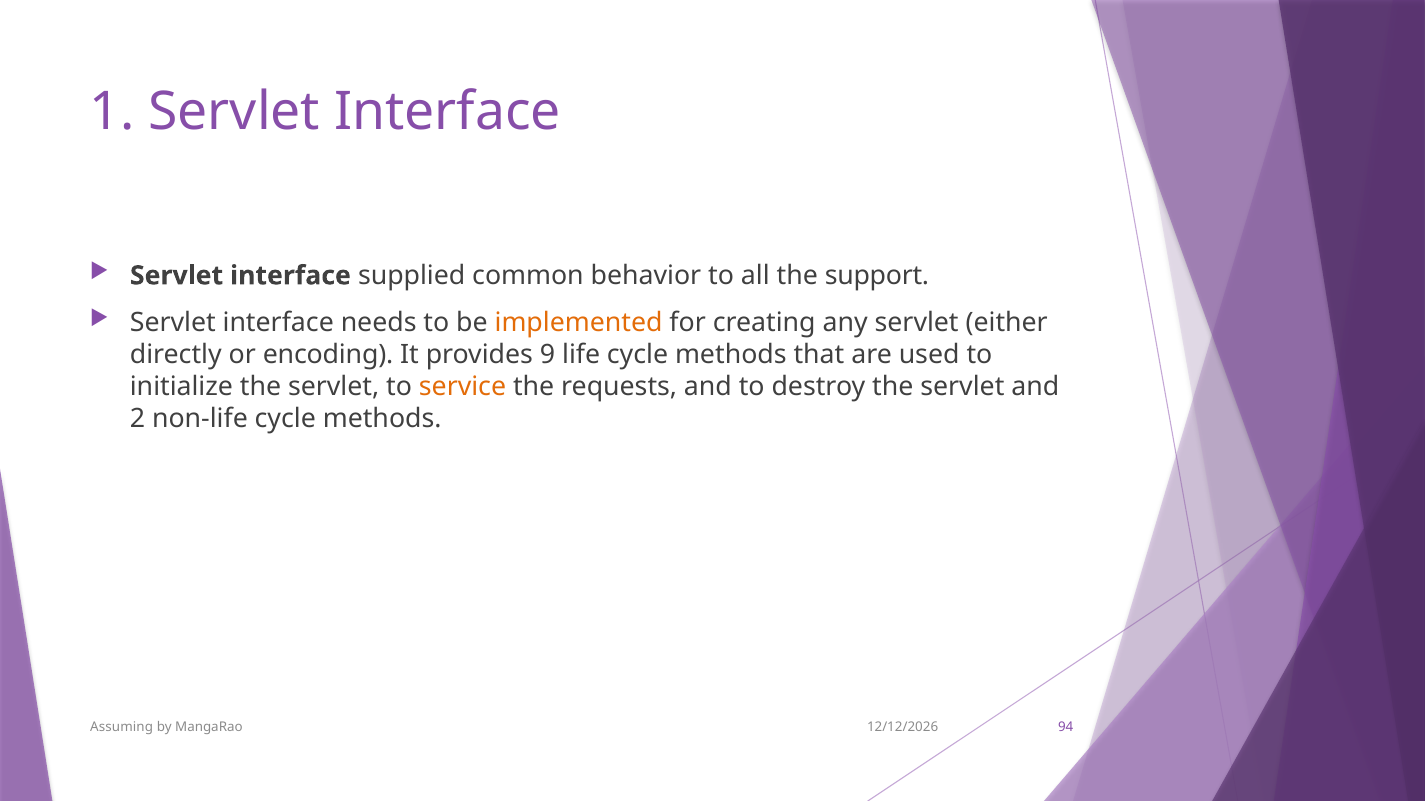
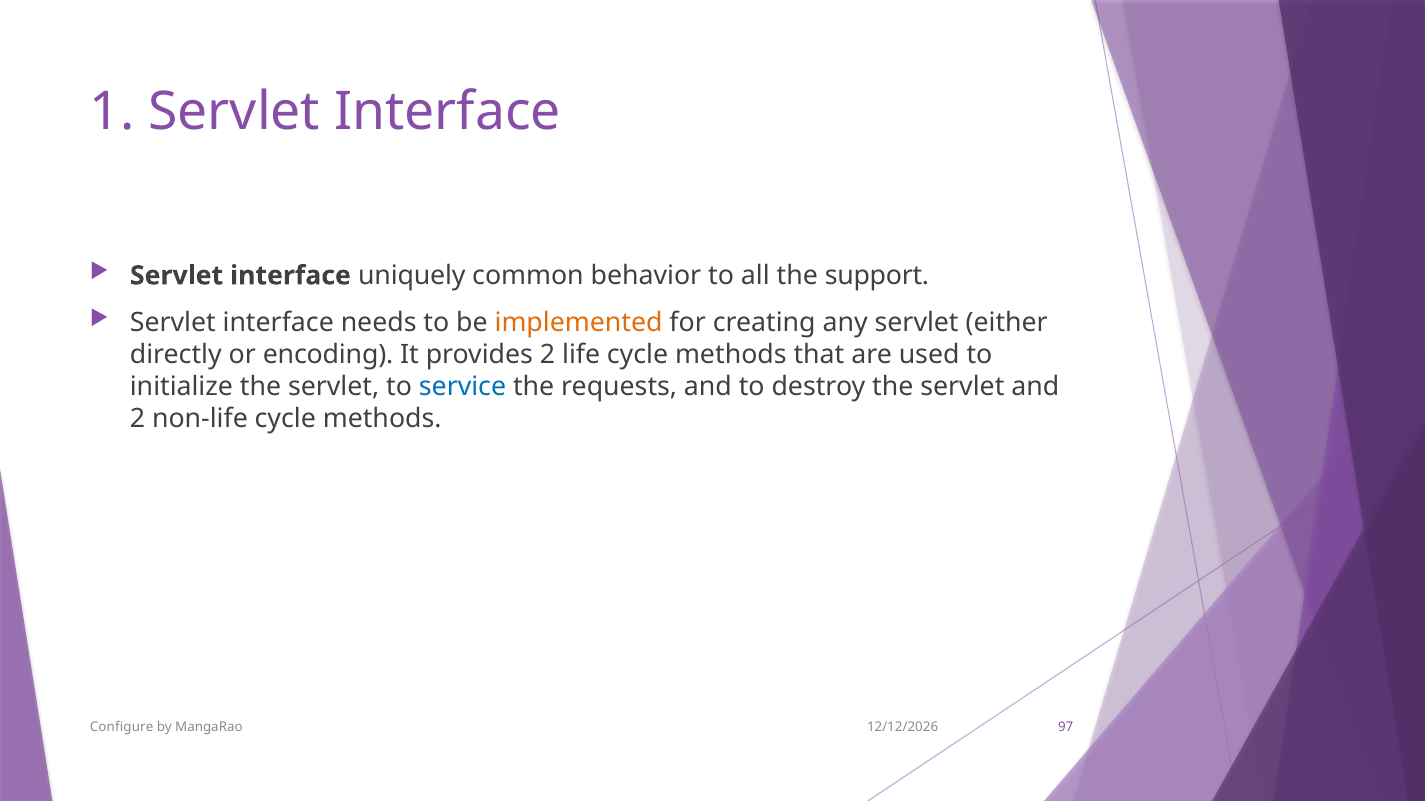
supplied: supplied -> uniquely (412, 276)
provides 9: 9 -> 2 (548, 355)
service colour: orange -> blue (463, 387)
Assuming: Assuming -> Configure (122, 727)
94: 94 -> 97 (1066, 727)
